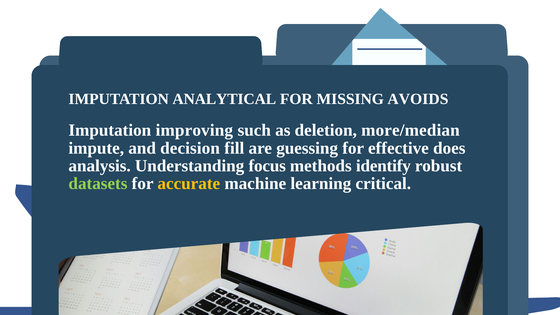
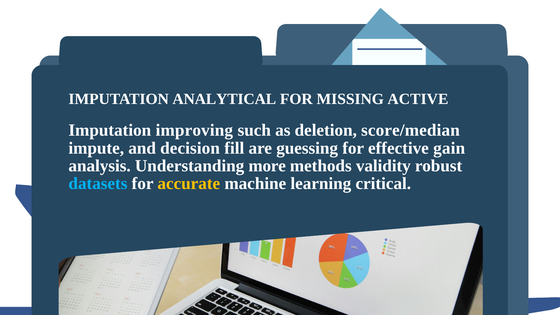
AVOIDS: AVOIDS -> ACTIVE (418, 99)
more/median: more/median -> score/median (410, 130)
does: does -> gain (449, 148)
focus: focus -> more (267, 166)
identify: identify -> validity (383, 166)
datasets colour: light green -> light blue (98, 184)
